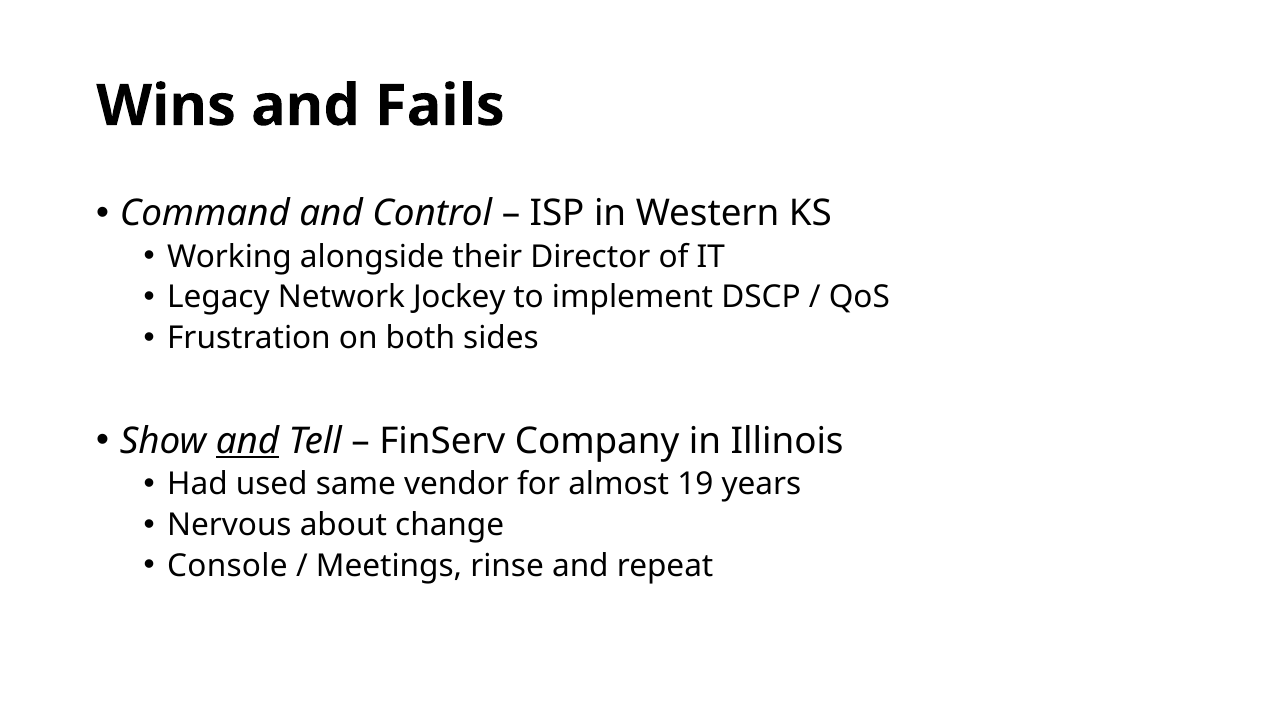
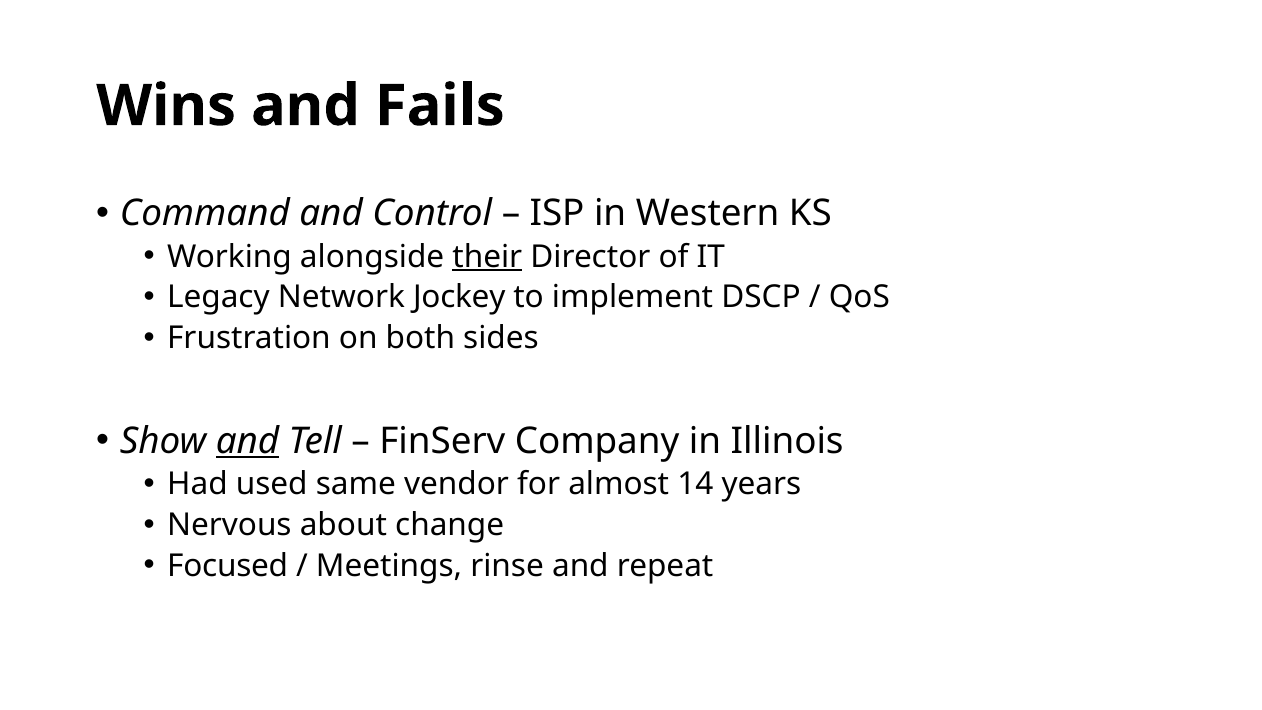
their underline: none -> present (487, 257)
19: 19 -> 14 (695, 484)
Console: Console -> Focused (228, 566)
